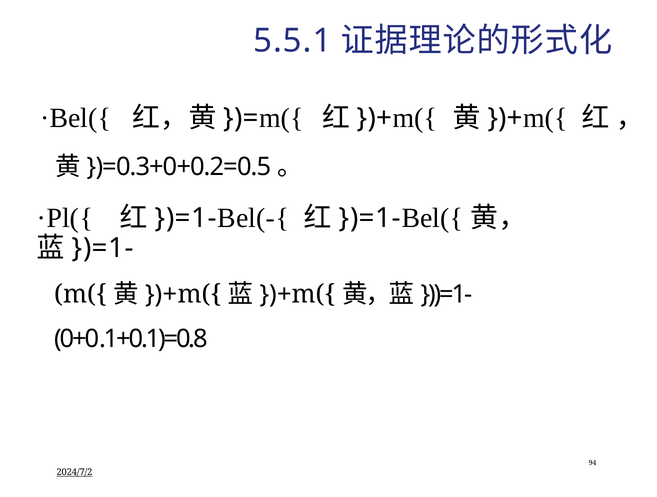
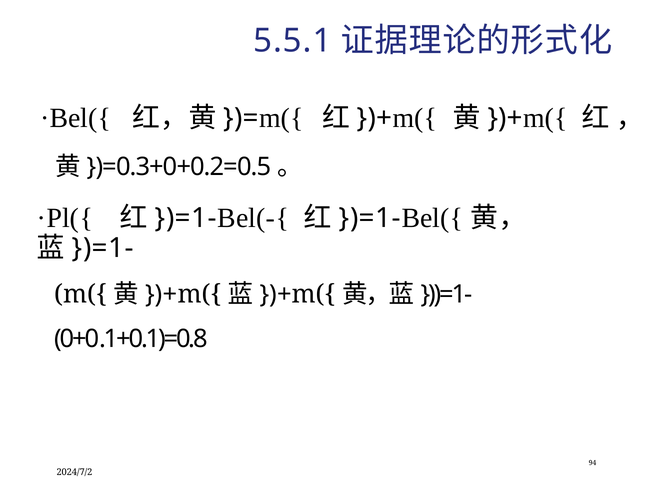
2024/7/2 underline: present -> none (74, 472)
